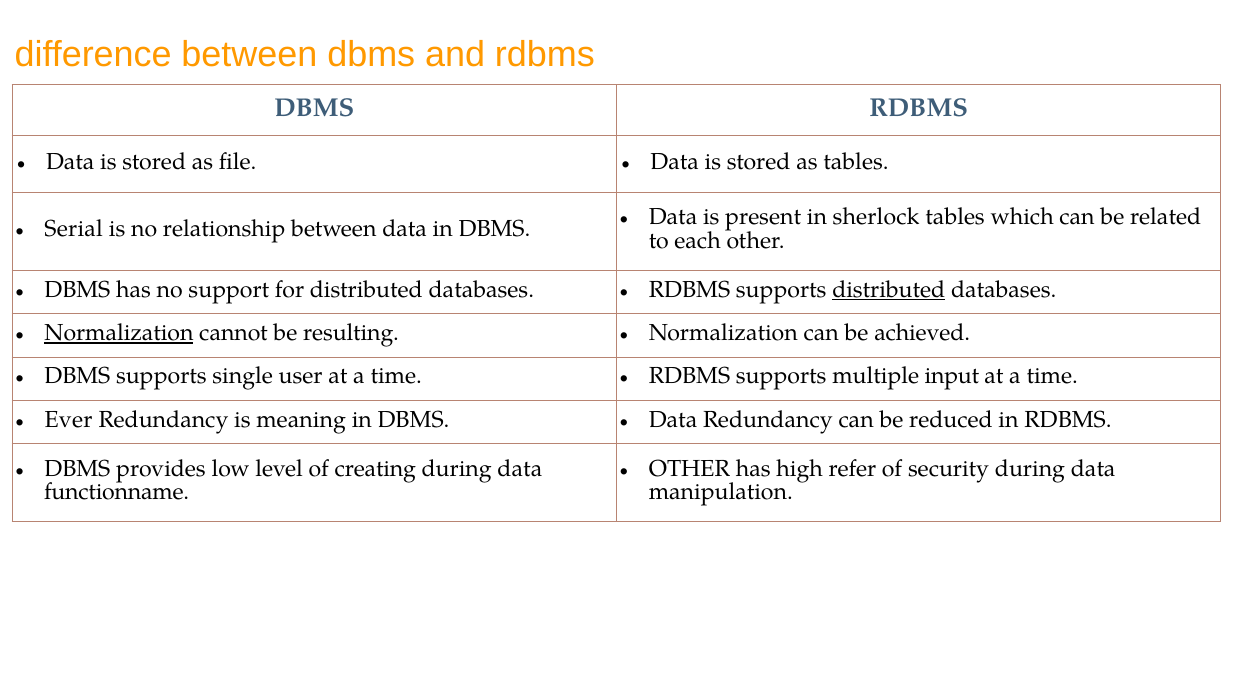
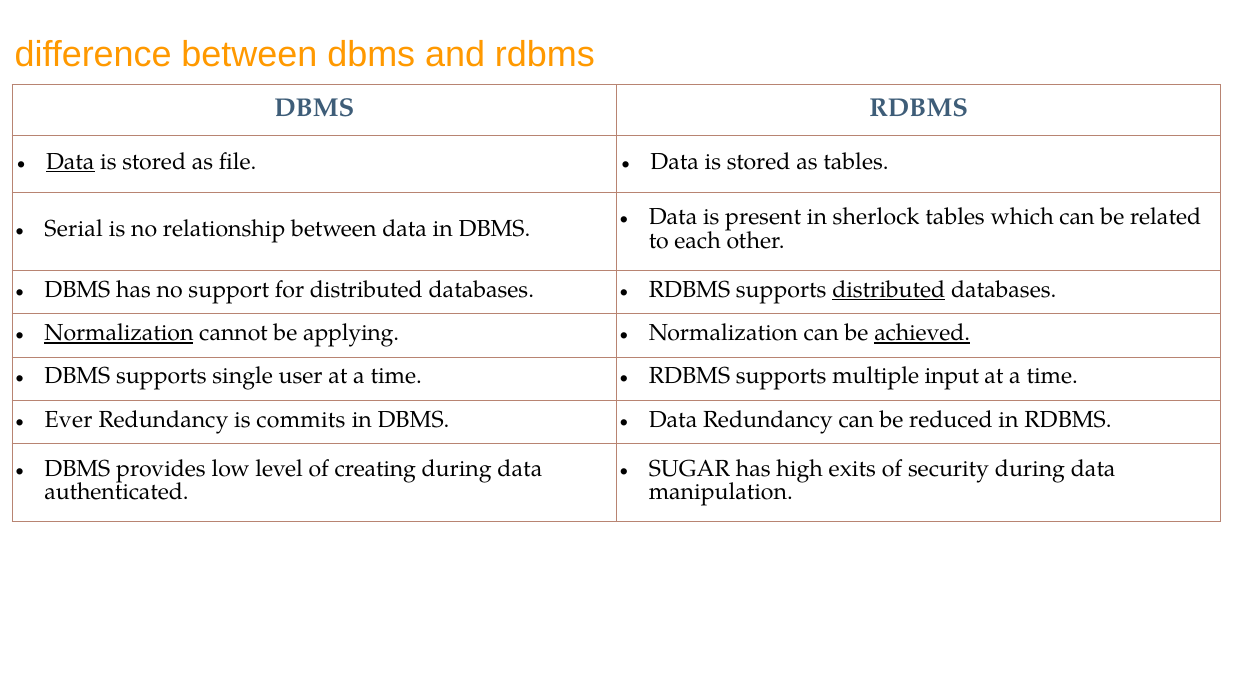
Data underline: none -> present (70, 162)
resulting: resulting -> applying (351, 333)
achieved underline: none -> present (922, 333)
meaning: meaning -> commits (301, 419)
OTHER: OTHER -> SUGAR (689, 468)
refer: refer -> exits (852, 468)
functionname: functionname -> authenticated (117, 492)
